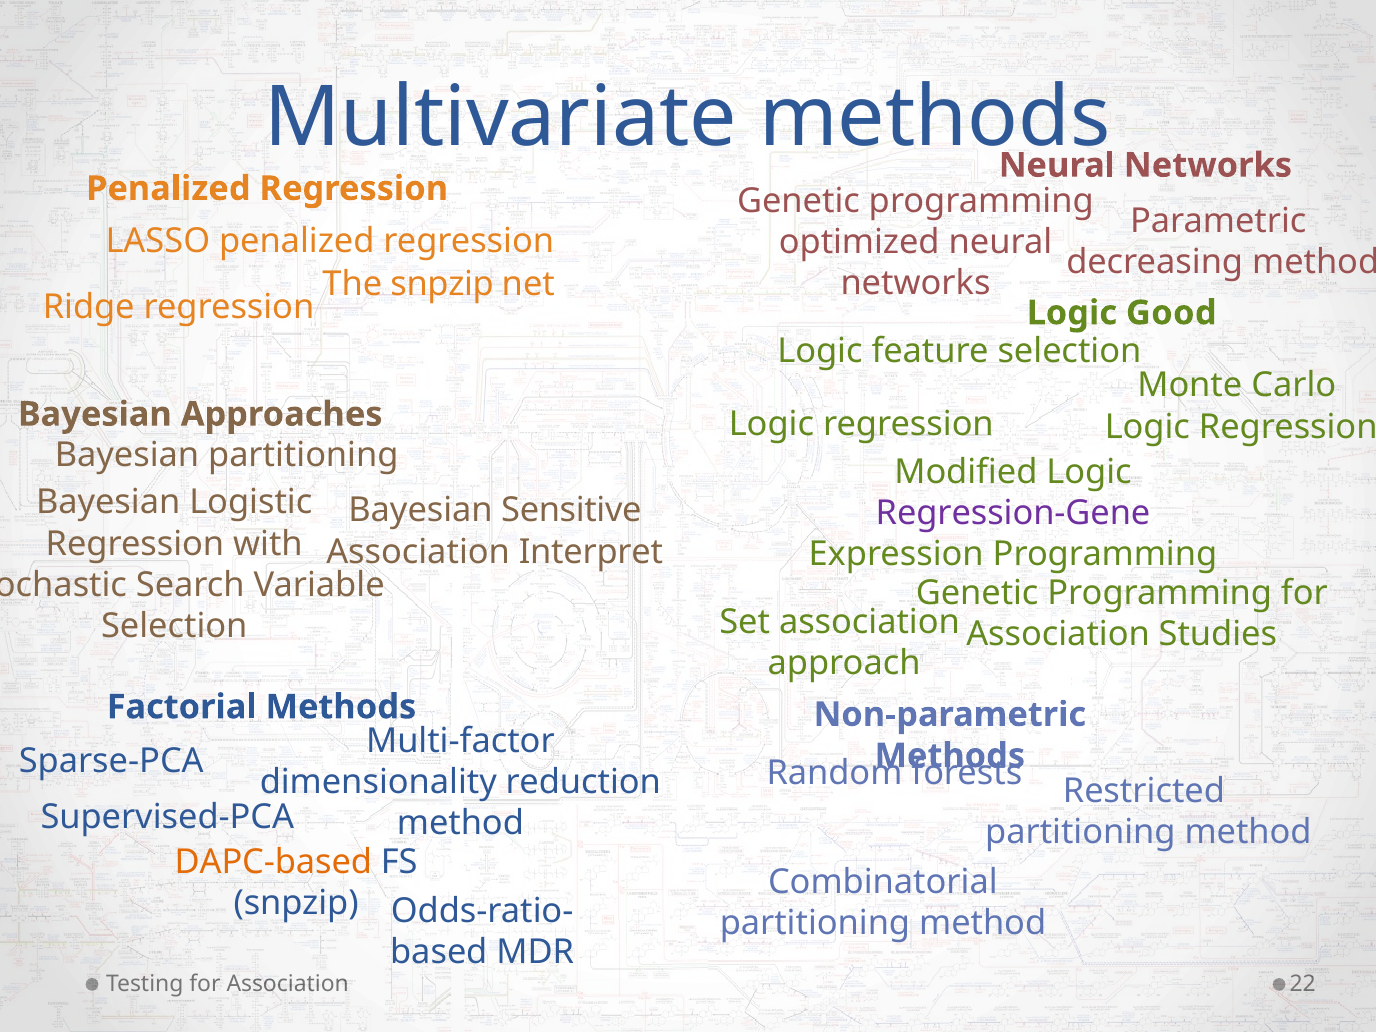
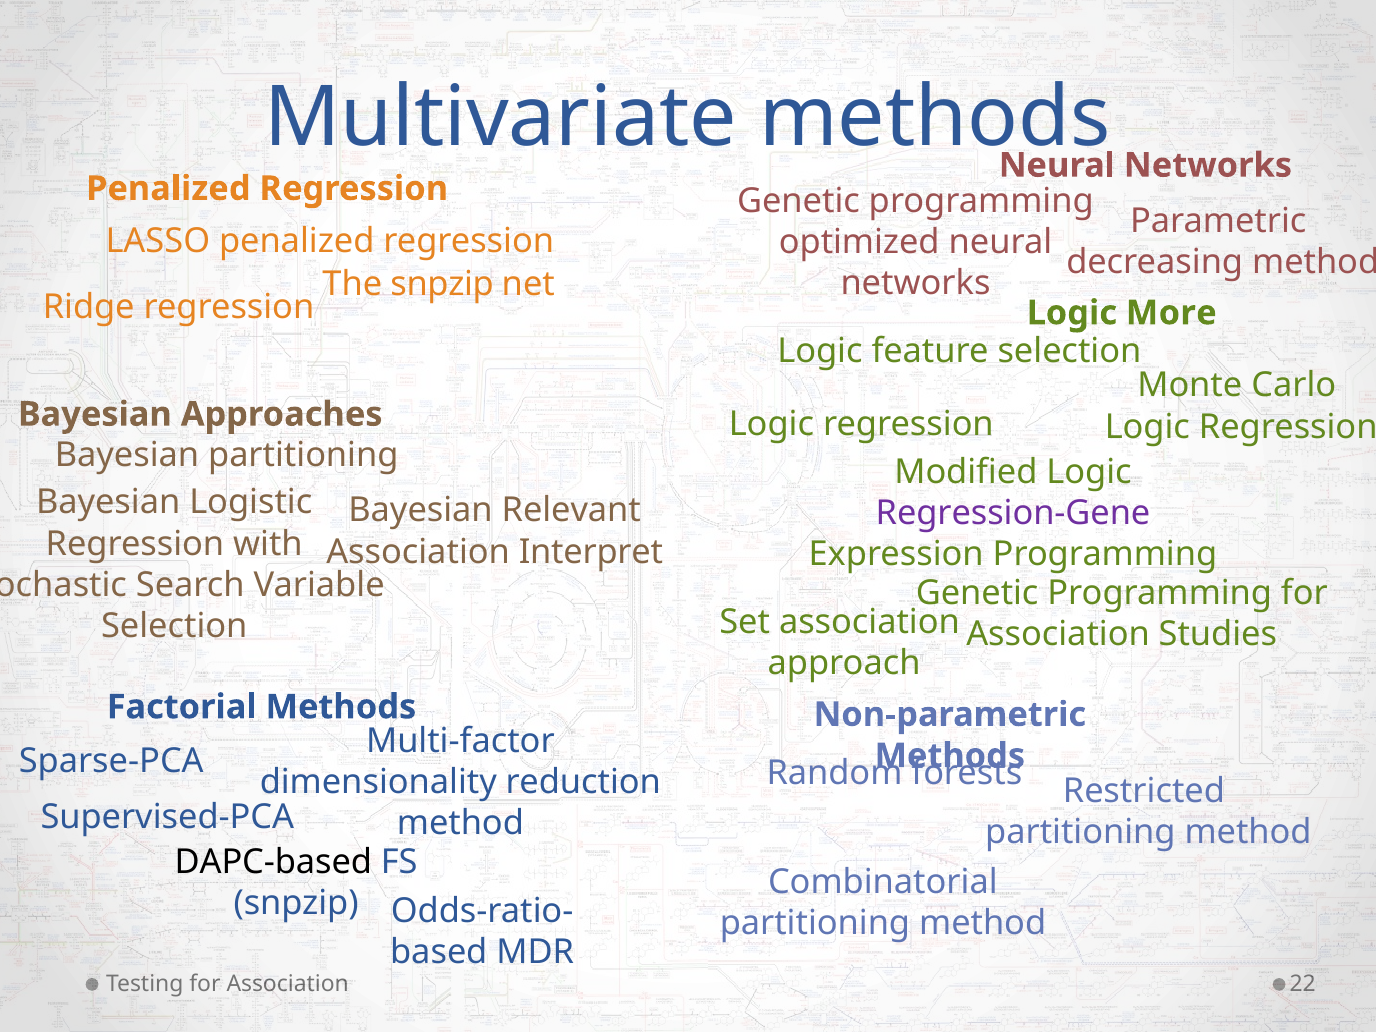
Good: Good -> More (1171, 313)
Sensitive: Sensitive -> Relevant (571, 510)
DAPC-based colour: orange -> black (273, 862)
